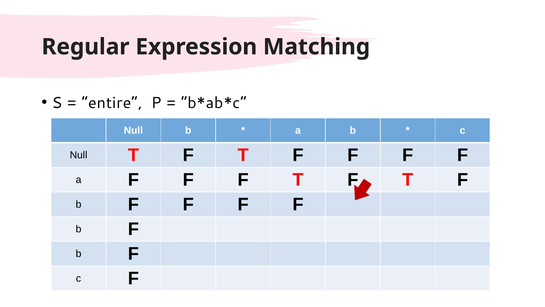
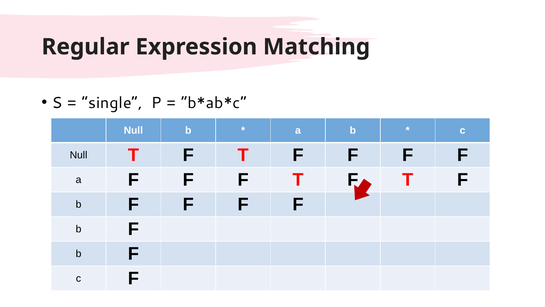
entire: entire -> single (112, 103)
